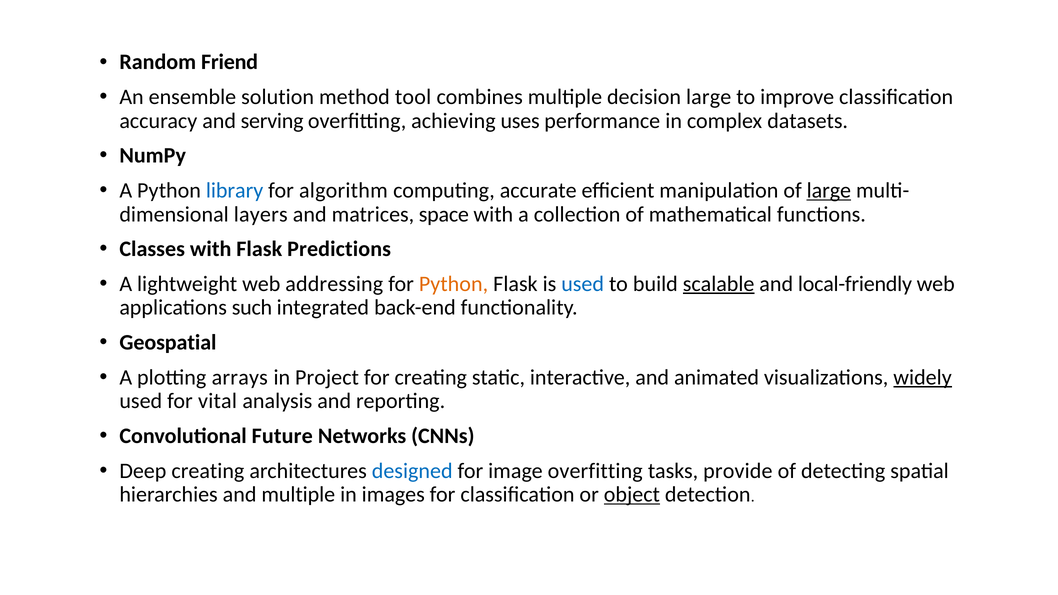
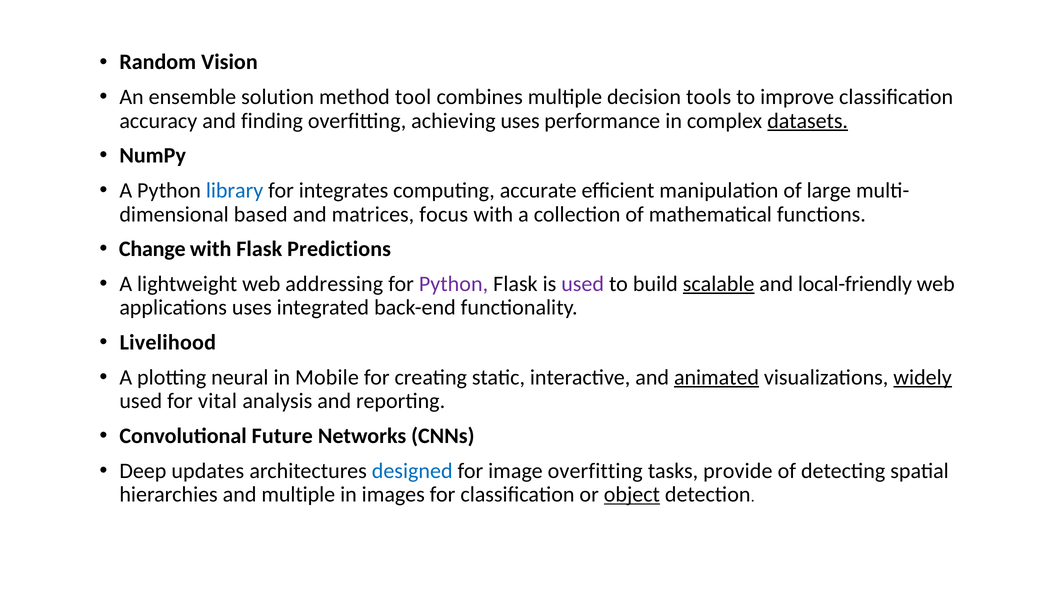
Friend: Friend -> Vision (229, 62)
decision large: large -> tools (709, 97)
serving: serving -> finding (272, 121)
datasets underline: none -> present (808, 121)
algorithm: algorithm -> integrates (344, 190)
large underline: present -> none (829, 190)
layers: layers -> based (261, 214)
space: space -> focus (444, 214)
Classes: Classes -> Change (152, 249)
Python colour: orange -> purple (454, 284)
used colour: blue -> purple (583, 284)
applications such: such -> uses (252, 308)
Geospatial: Geospatial -> Livelihood (168, 343)
arrays: arrays -> neural (240, 377)
Project: Project -> Mobile (327, 377)
animated underline: none -> present (717, 377)
Deep creating: creating -> updates (208, 471)
